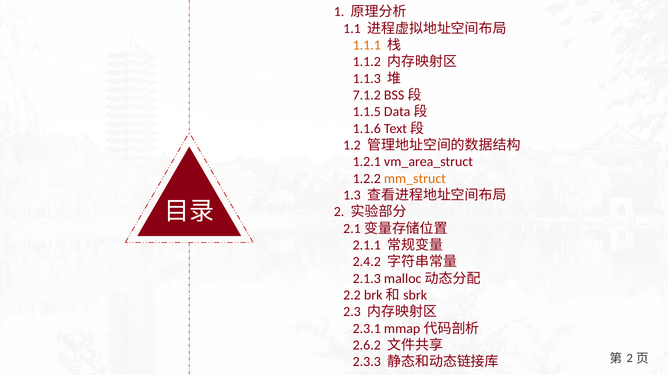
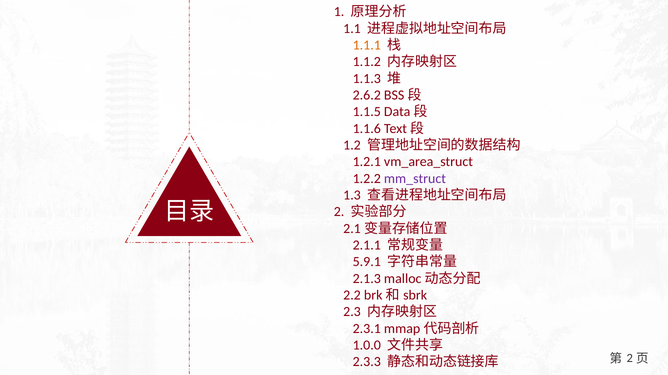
7.1.2: 7.1.2 -> 2.6.2 (367, 95)
mm_struct colour: orange -> purple (415, 179)
2.4.2: 2.4.2 -> 5.9.1 (367, 262)
2.6.2: 2.6.2 -> 1.0.0 (367, 346)
